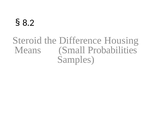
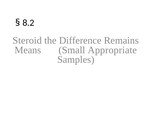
Housing: Housing -> Remains (121, 41)
Probabilities: Probabilities -> Appropriate (112, 50)
